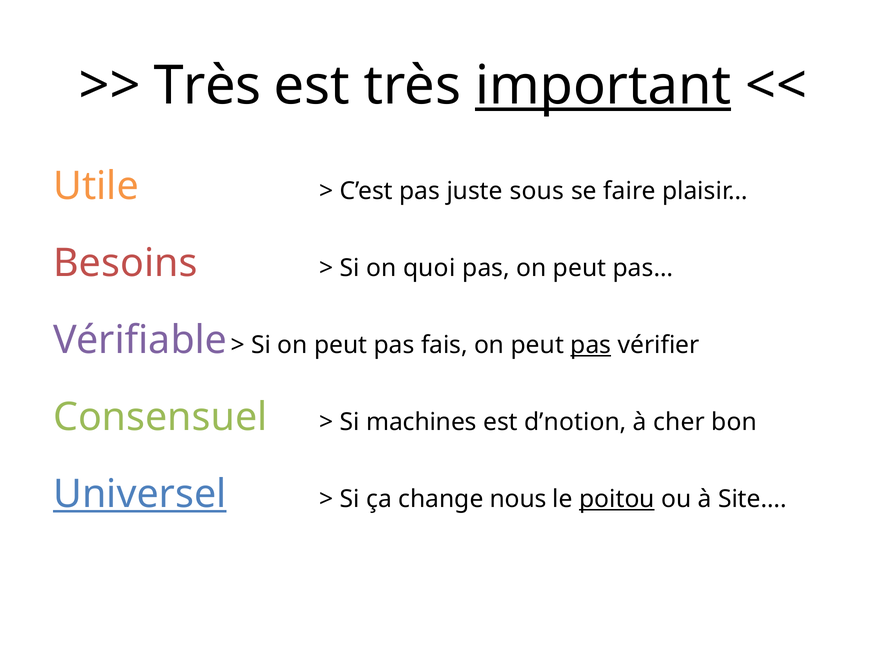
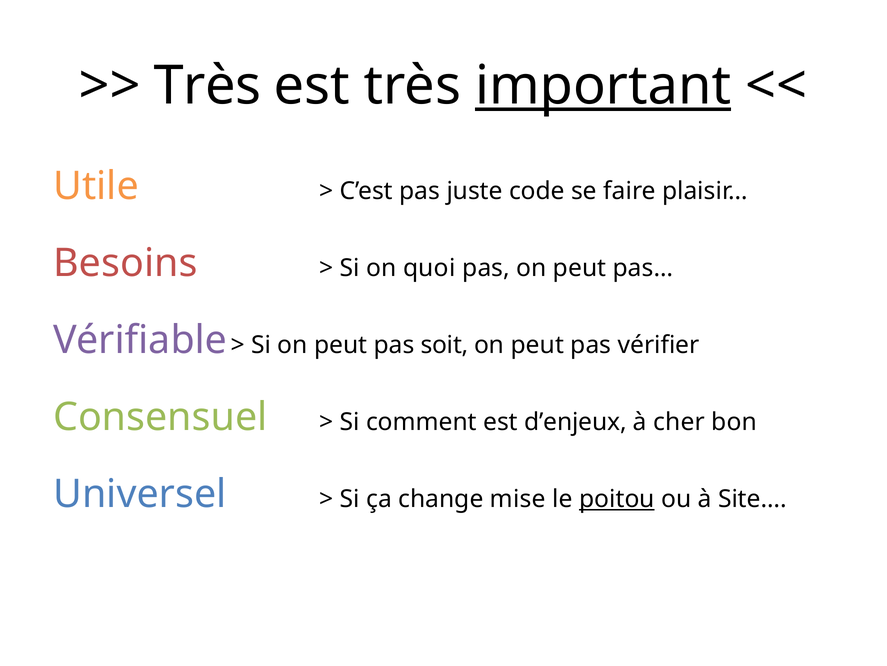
sous: sous -> code (537, 191)
fais: fais -> soit (444, 345)
pas underline: present -> none (591, 345)
machines: machines -> comment (421, 422)
d’notion: d’notion -> d’enjeux (575, 422)
Universel underline: present -> none (140, 494)
nous: nous -> mise (518, 499)
